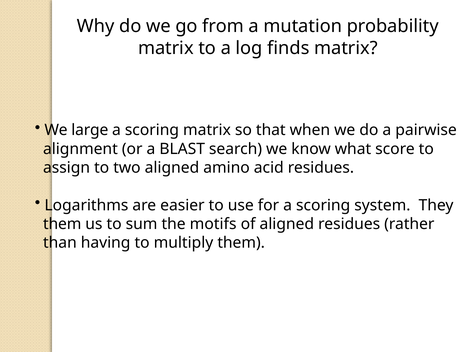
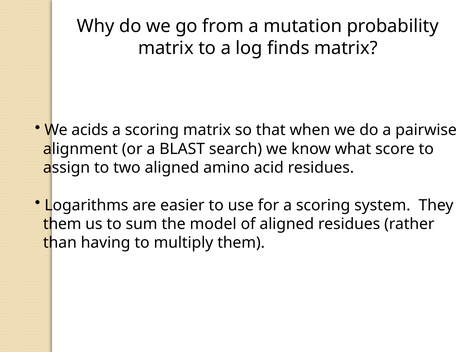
large: large -> acids (90, 130)
motifs: motifs -> model (213, 224)
